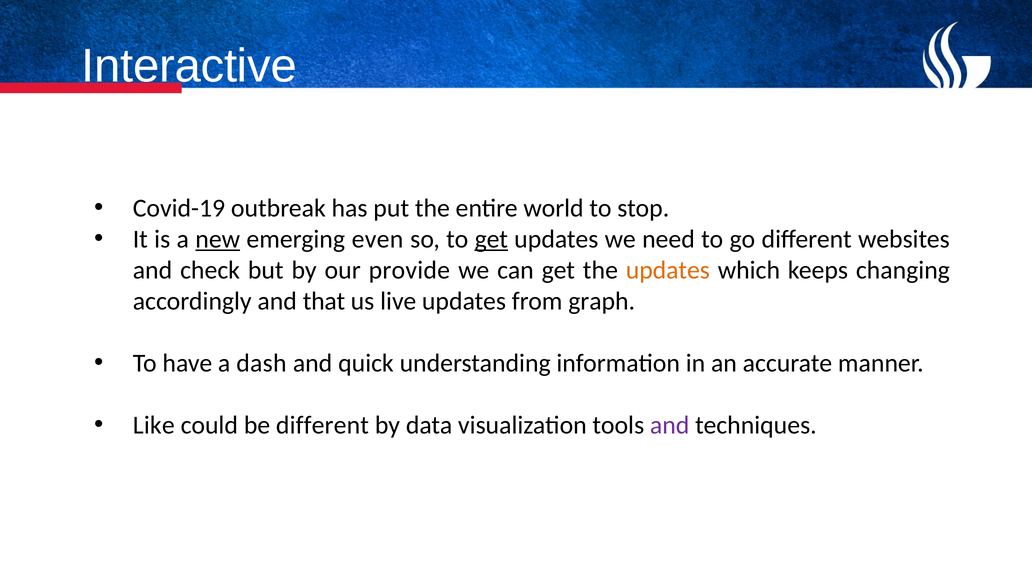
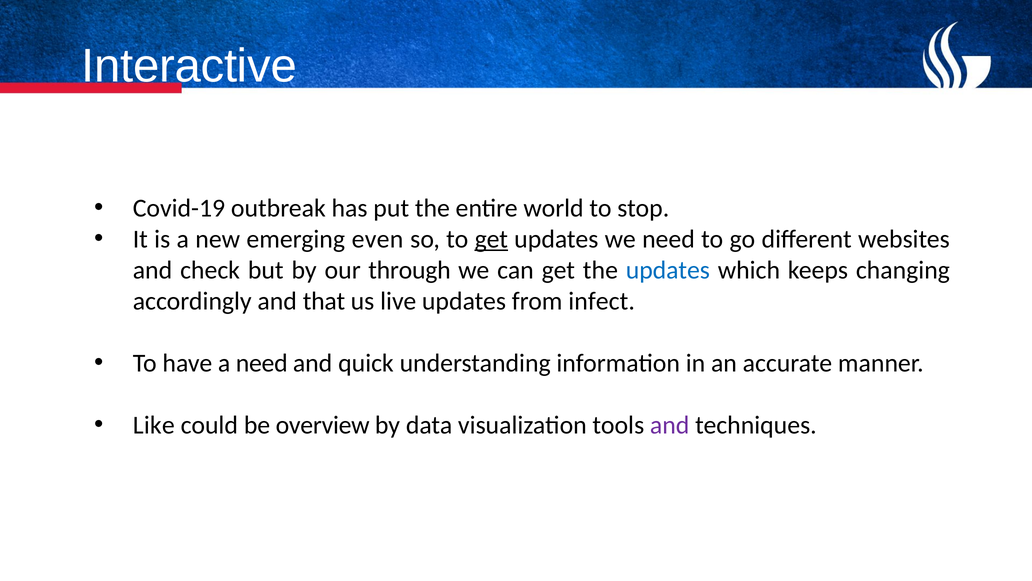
new underline: present -> none (218, 239)
provide: provide -> through (410, 270)
updates colour: orange -> blue (668, 270)
graph: graph -> infect (602, 301)
a dash: dash -> need (262, 363)
be different: different -> overview (323, 425)
